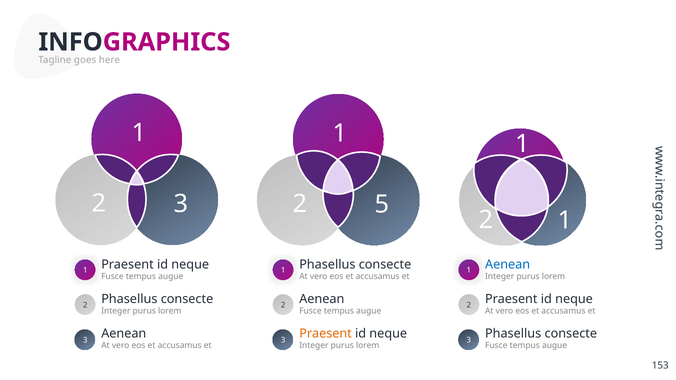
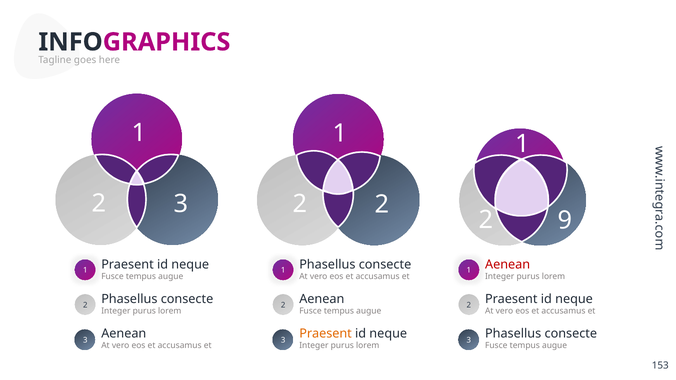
2 5: 5 -> 2 (382, 204)
2 1: 1 -> 9 (565, 221)
Aenean colour: blue -> red (508, 265)
